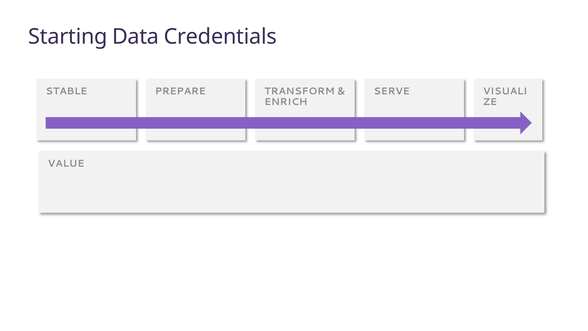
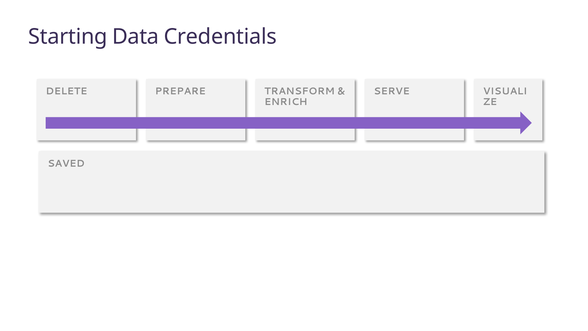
STABLE: STABLE -> DELETE (66, 91)
VALUE: VALUE -> SAVED (66, 163)
